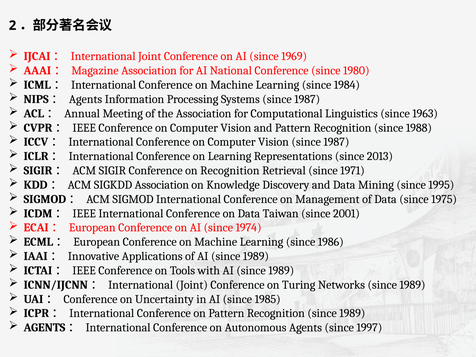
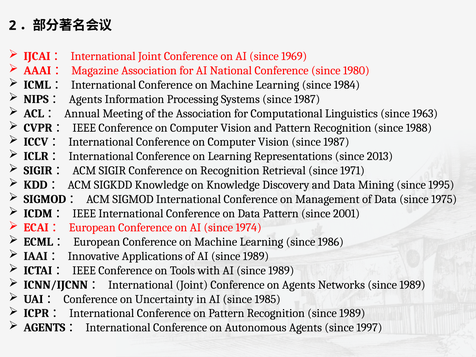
SIGKDD Association: Association -> Knowledge (162, 185)
Data Taiwan: Taiwan -> Pattern (281, 213)
on Turing: Turing -> Agents (299, 285)
